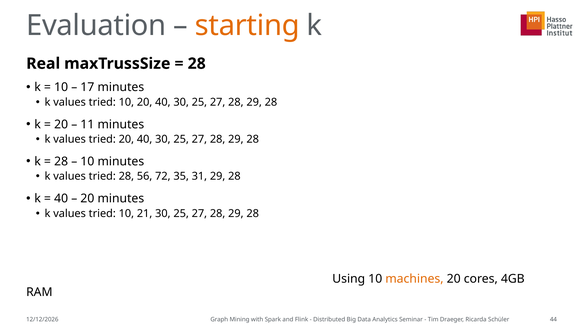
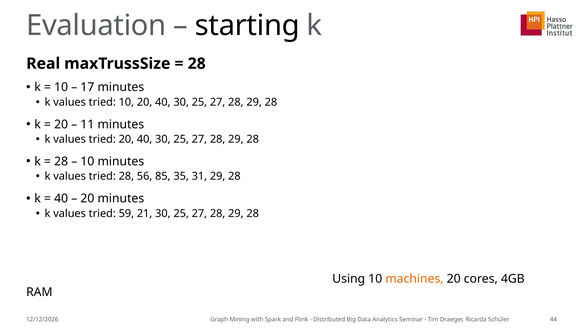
starting colour: orange -> black (247, 25)
72: 72 -> 85 (163, 176)
10: 10 -> 59 (126, 213)
